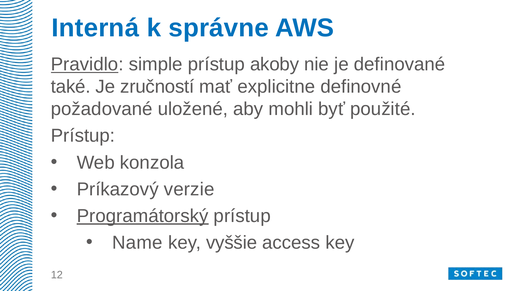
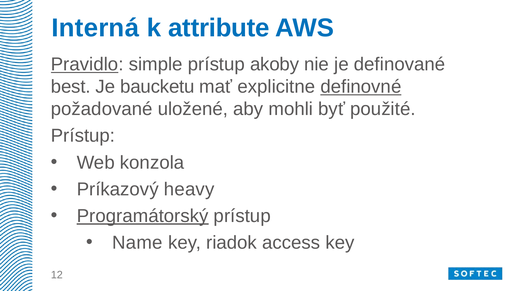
správne: správne -> attribute (219, 28)
také: také -> best (71, 87)
zručností: zručností -> baucketu (157, 87)
definovné underline: none -> present (361, 87)
verzie: verzie -> heavy (189, 189)
vyššie: vyššie -> riadok (232, 243)
